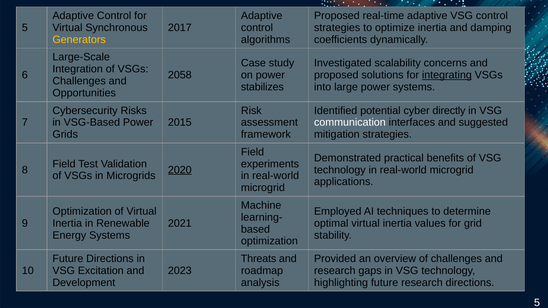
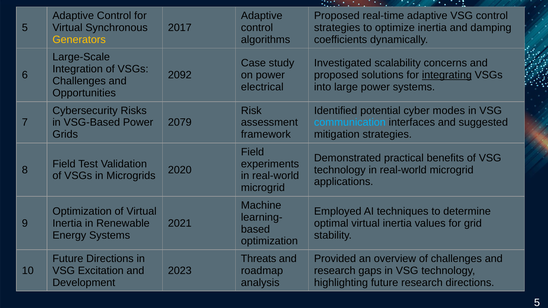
2058: 2058 -> 2092 (180, 75)
stabilizes: stabilizes -> electrical (262, 87)
directly: directly -> modes (449, 111)
2015: 2015 -> 2079 (180, 123)
communication colour: white -> light blue (350, 123)
2020 underline: present -> none (180, 170)
